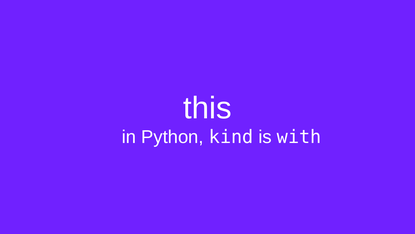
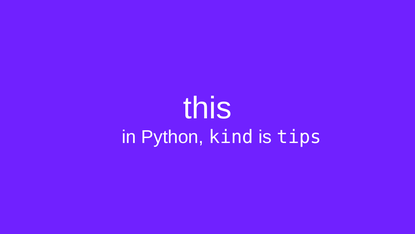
with: with -> tips (299, 137)
